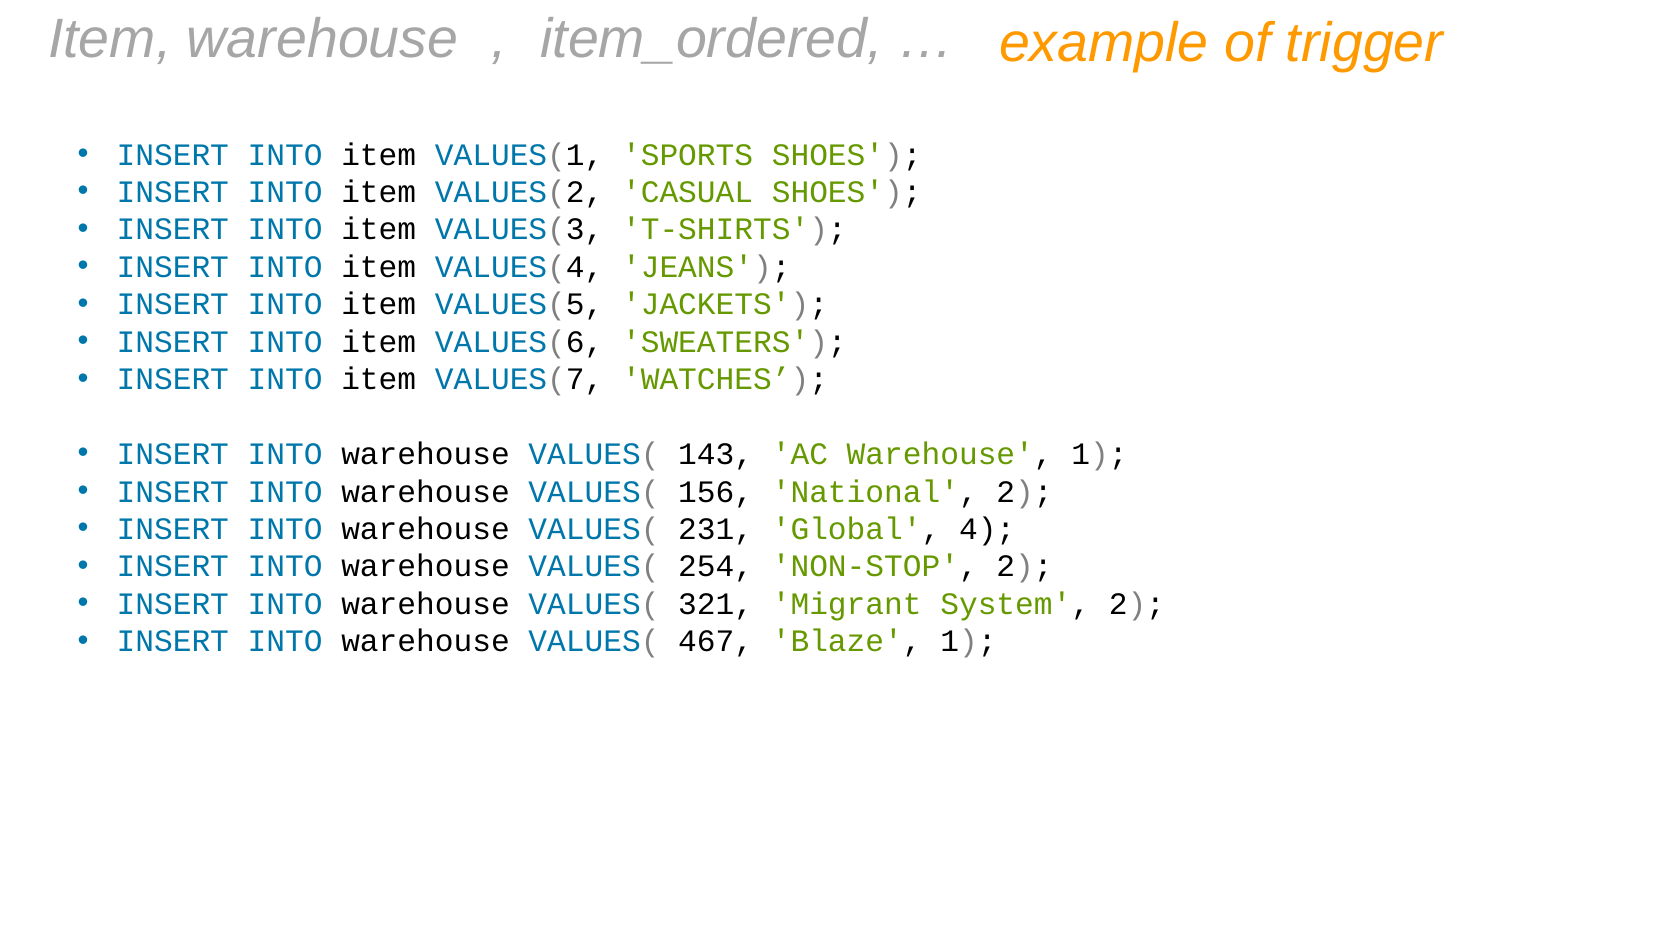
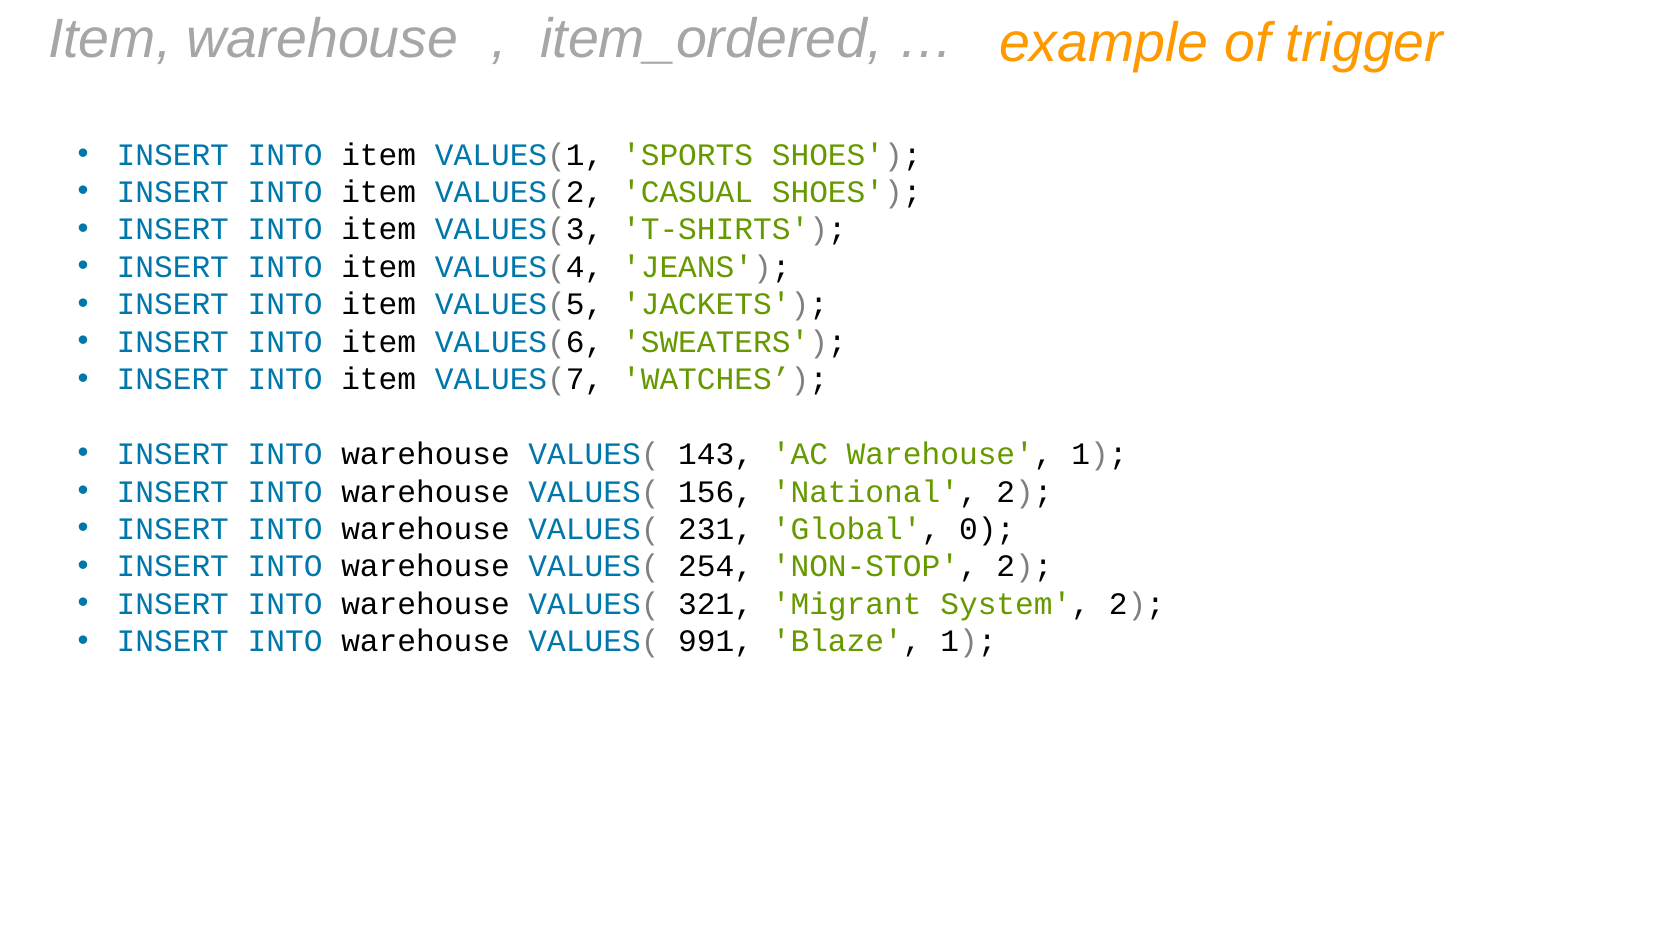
4: 4 -> 0 (987, 529)
467: 467 -> 991 (716, 641)
